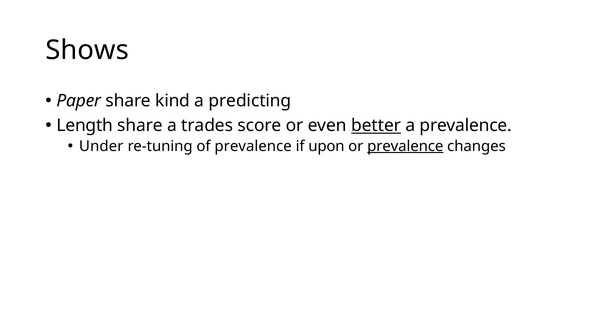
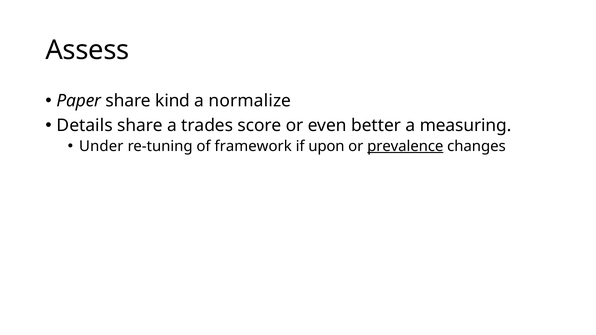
Shows: Shows -> Assess (87, 50)
predicting: predicting -> normalize (250, 101)
Length: Length -> Details (85, 126)
better underline: present -> none (376, 126)
a prevalence: prevalence -> measuring (466, 126)
of prevalence: prevalence -> framework (253, 146)
